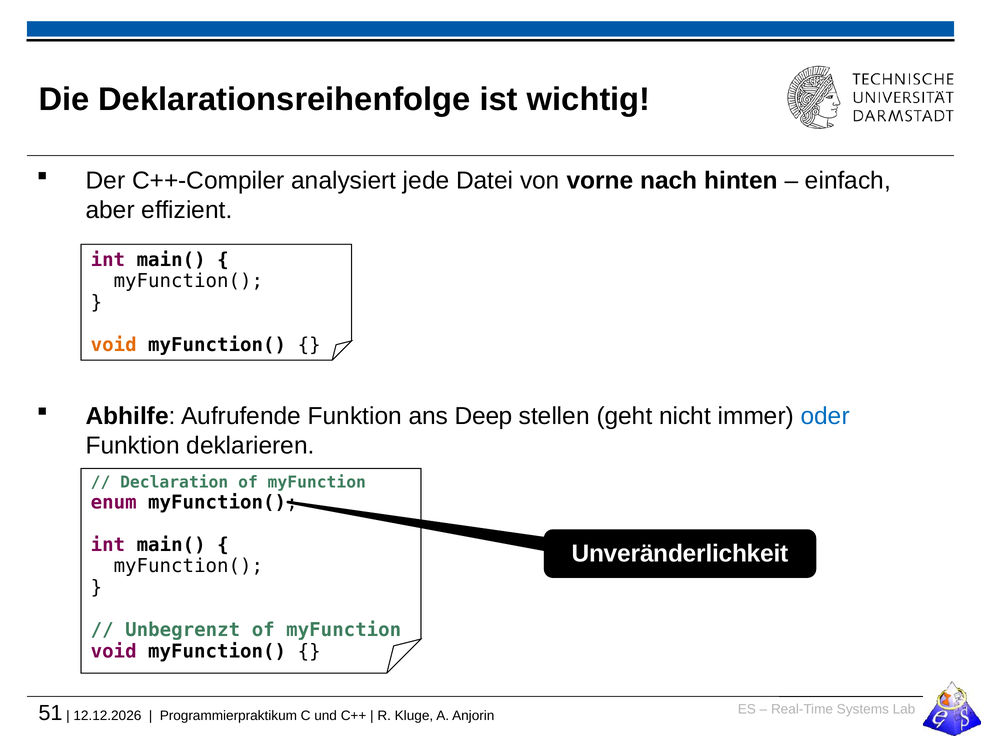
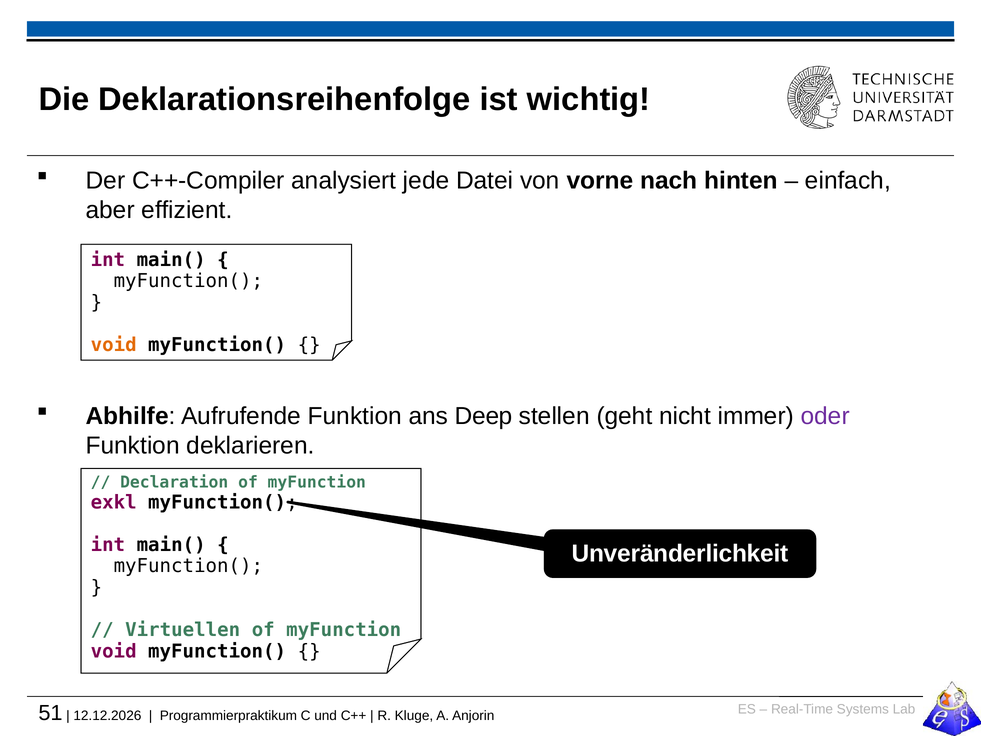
oder colour: blue -> purple (825, 416)
enum: enum -> exkl (114, 502)
Unbegrenzt: Unbegrenzt -> Virtuellen (183, 630)
